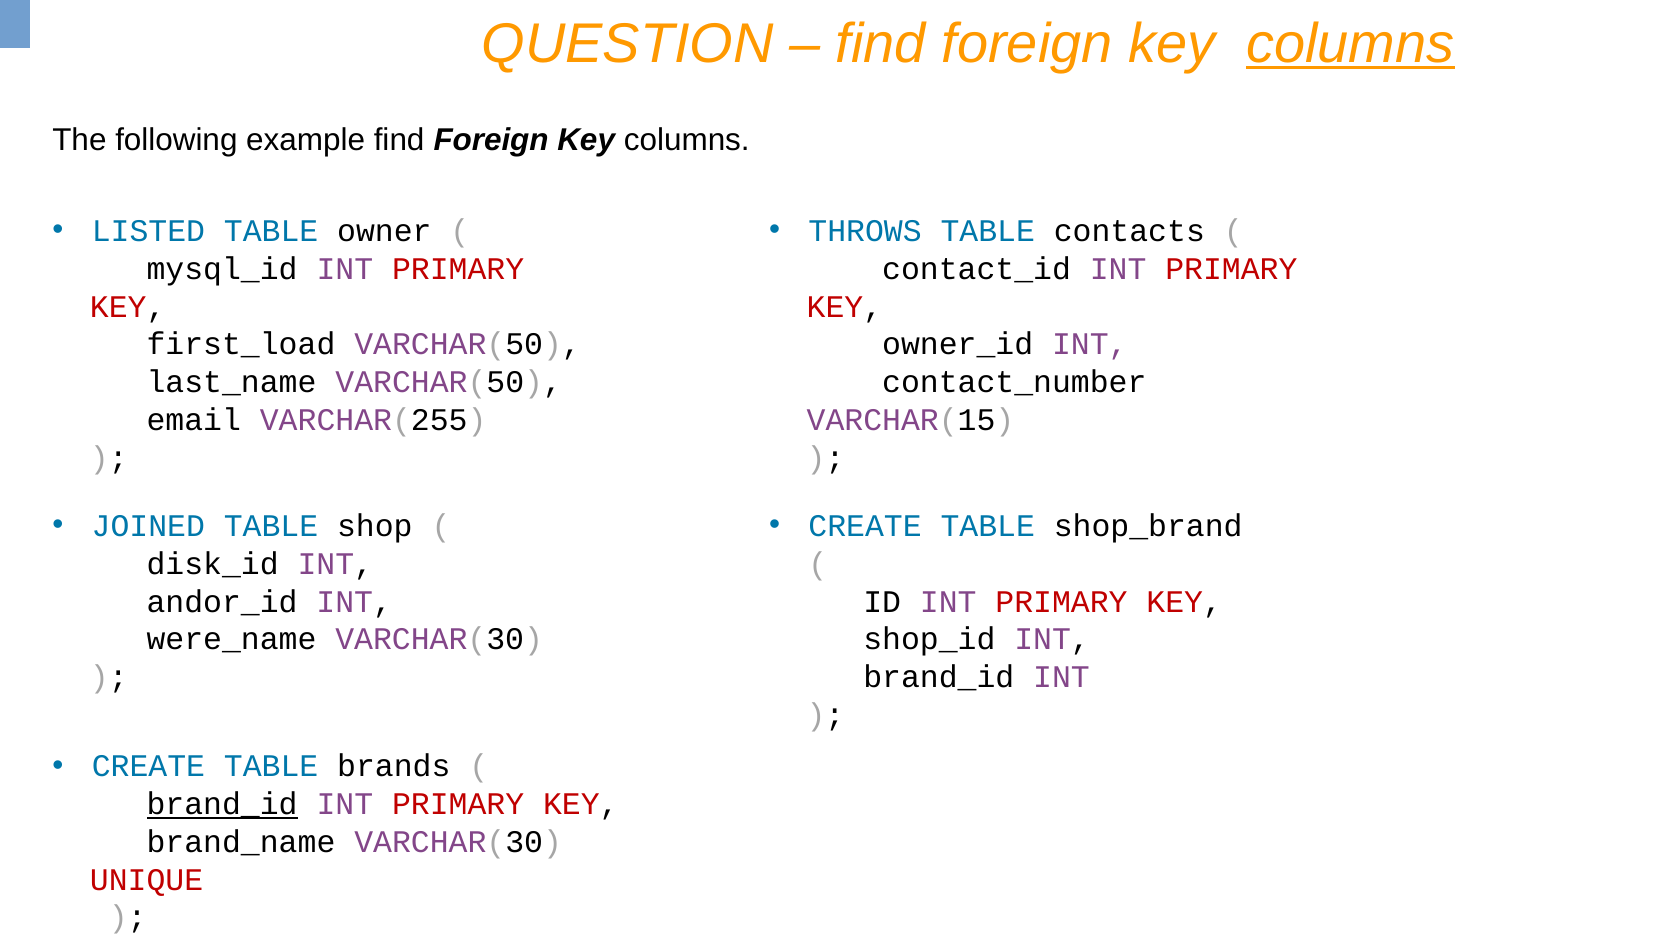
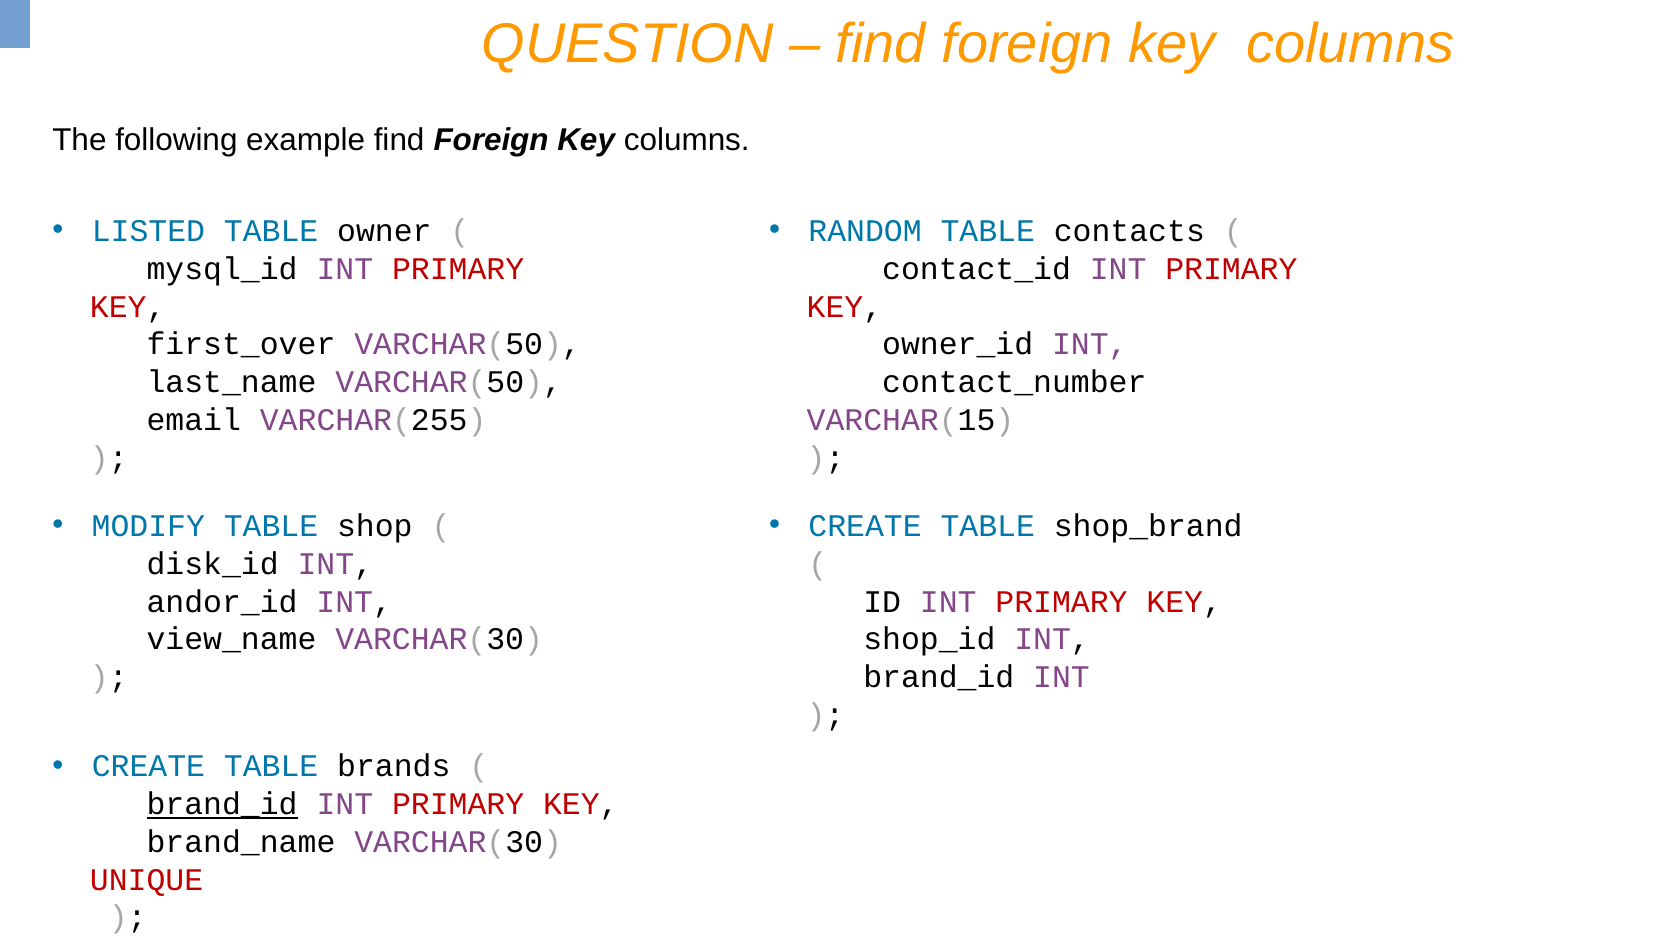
columns underline: present -> none (1351, 44)
THROWS: THROWS -> RANDOM (865, 231)
first_load: first_load -> first_over (241, 344)
JOINED: JOINED -> MODIFY (148, 526)
were_name: were_name -> view_name (232, 639)
